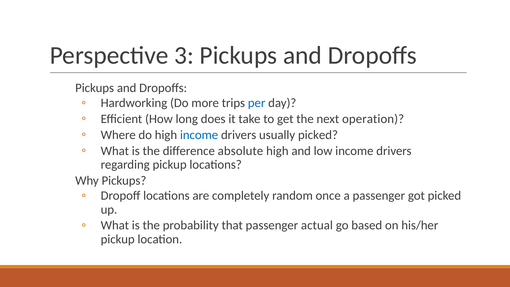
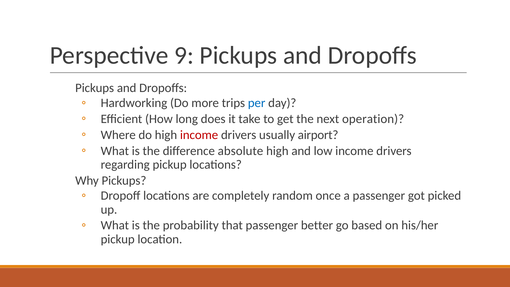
3: 3 -> 9 (184, 55)
income colour: blue -> red (199, 135)
usually picked: picked -> airport (318, 135)
actual: actual -> better (317, 225)
